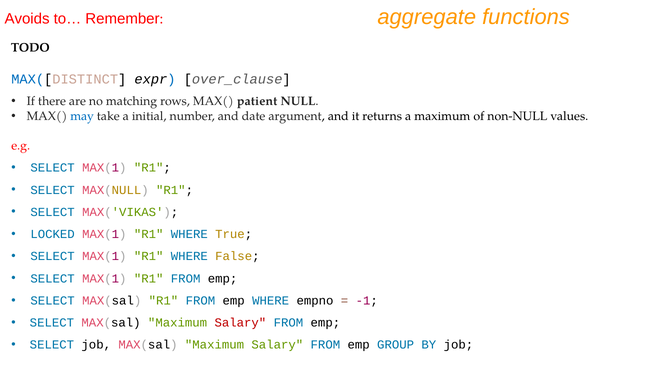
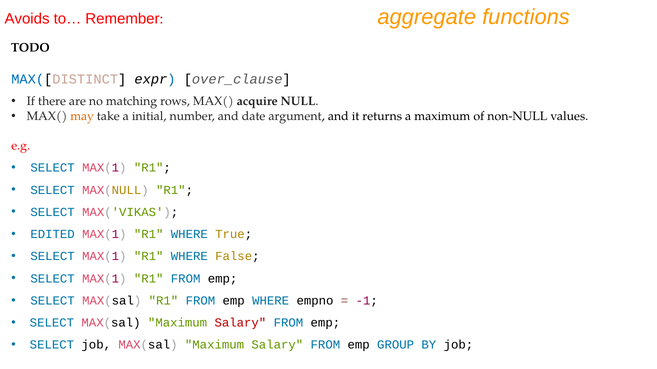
patient: patient -> acquire (257, 102)
may colour: blue -> orange (82, 116)
LOCKED: LOCKED -> EDITED (53, 235)
